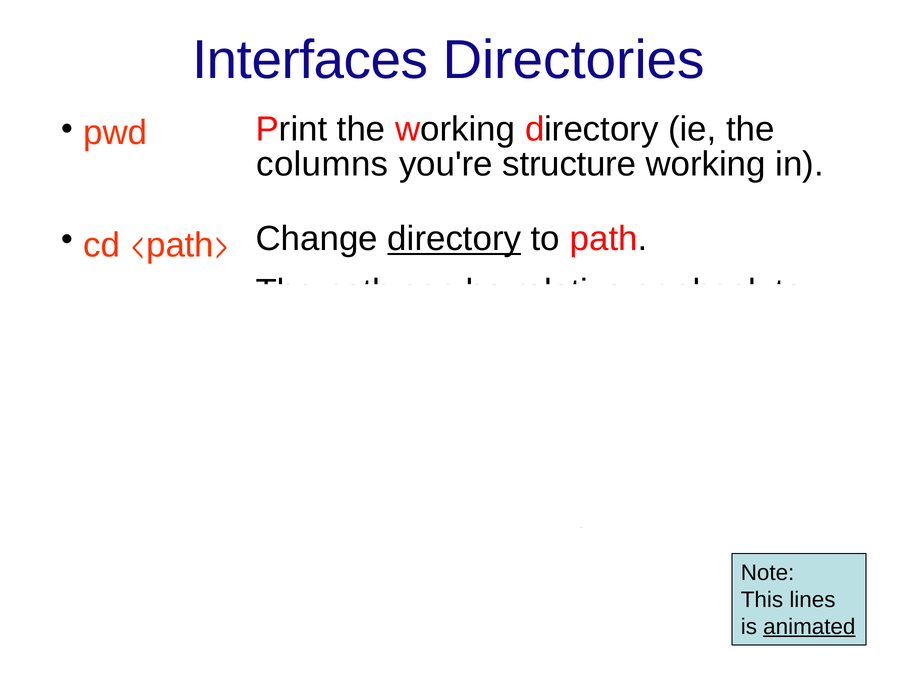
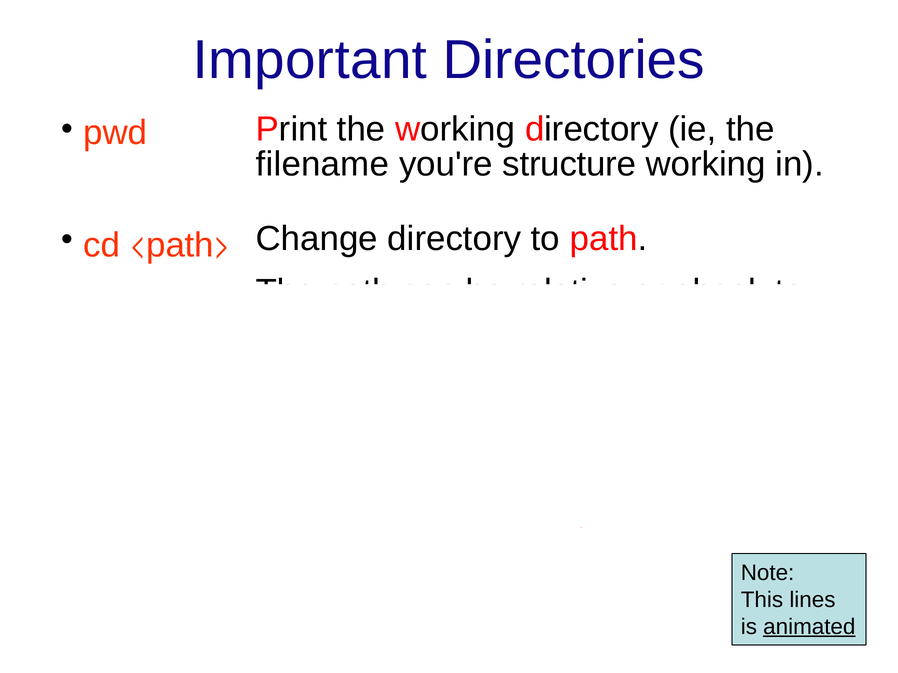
Interfaces: Interfaces -> Important (310, 60)
columns: columns -> filename (322, 165)
directory underline: present -> none (454, 239)
